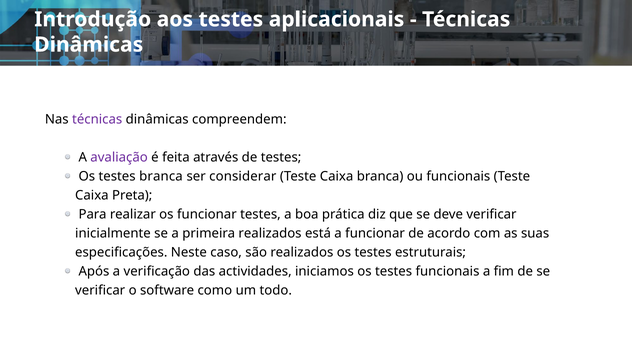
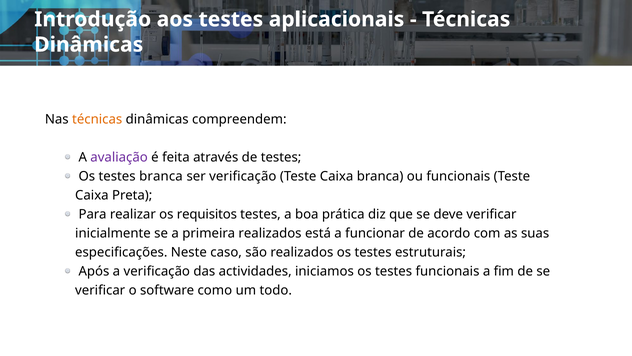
técnicas colour: purple -> orange (97, 119)
ser considerar: considerar -> verificação (243, 176)
os funcionar: funcionar -> requisitos (207, 214)
